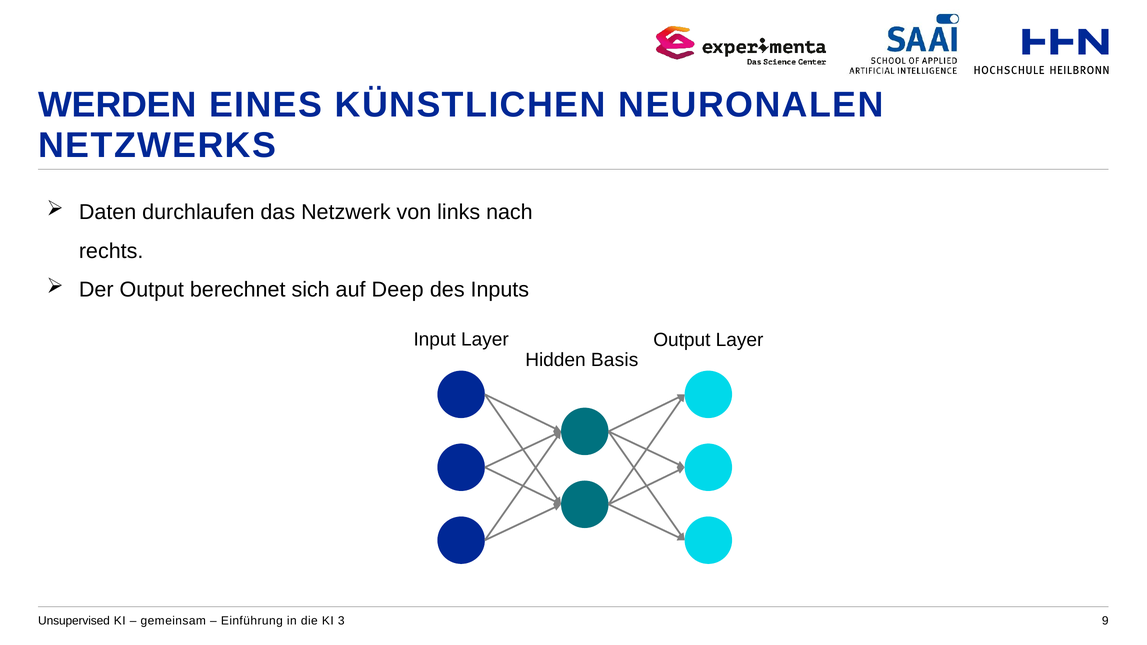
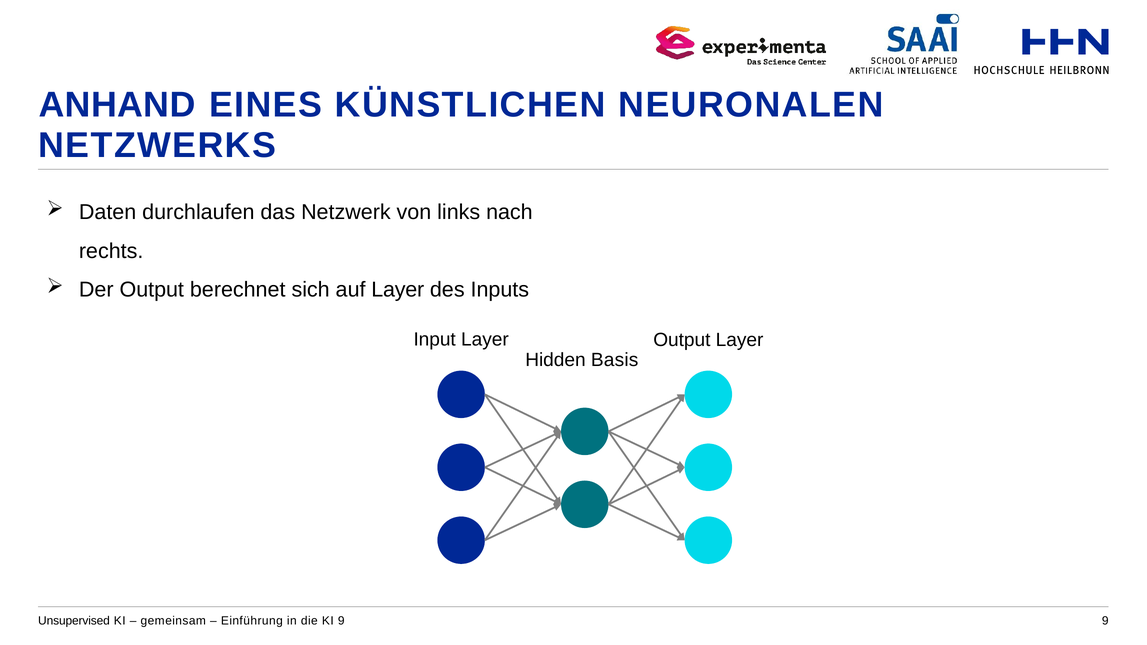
WERDEN: WERDEN -> ANHAND (117, 105)
auf Deep: Deep -> Layer (398, 290)
KI 3: 3 -> 9 (341, 621)
